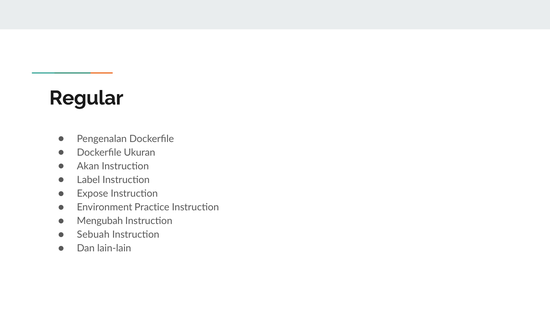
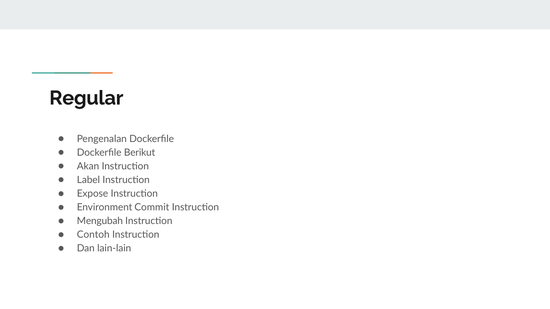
Ukuran: Ukuran -> Berikut (140, 153)
Practice: Practice -> Commit (152, 208)
Sebuah: Sebuah -> Contoh (93, 235)
